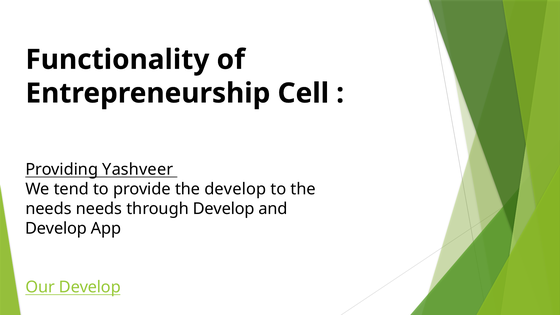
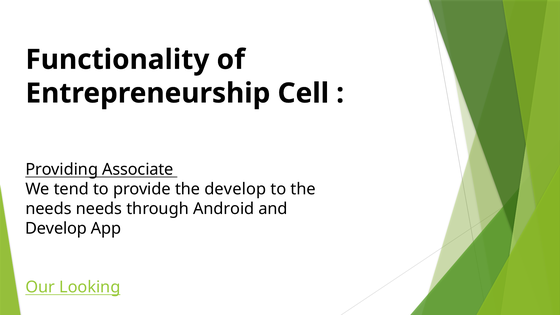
Yashveer: Yashveer -> Associate (138, 169)
through Develop: Develop -> Android (224, 209)
Our Develop: Develop -> Looking (90, 287)
